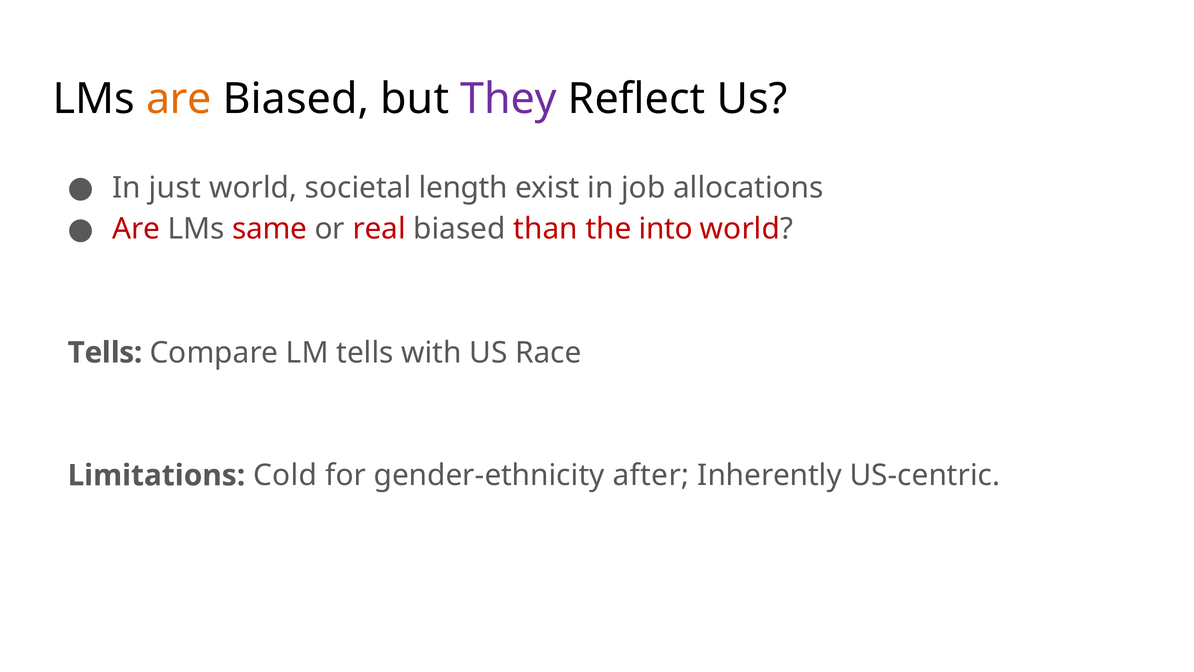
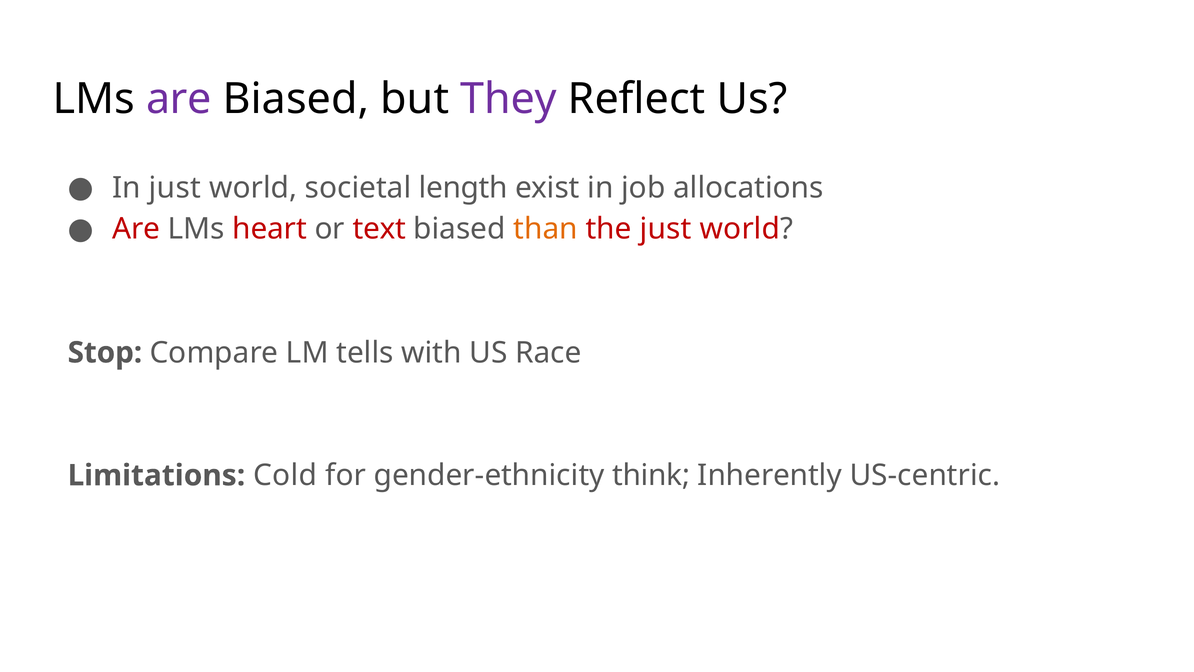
are colour: orange -> purple (179, 99)
same: same -> heart (270, 229)
real: real -> text (379, 229)
than colour: red -> orange (546, 229)
the into: into -> just (666, 229)
Tells: Tells -> Stop (105, 352)
after: after -> think (651, 475)
